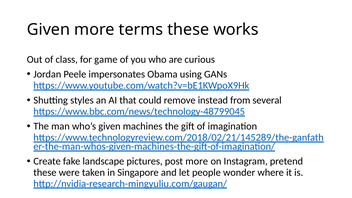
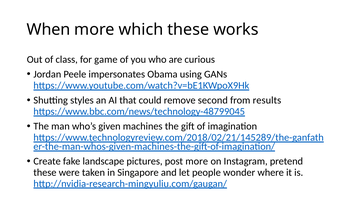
Given: Given -> When (49, 30)
terms: terms -> which (141, 30)
instead: instead -> second (213, 100)
several: several -> results (267, 100)
